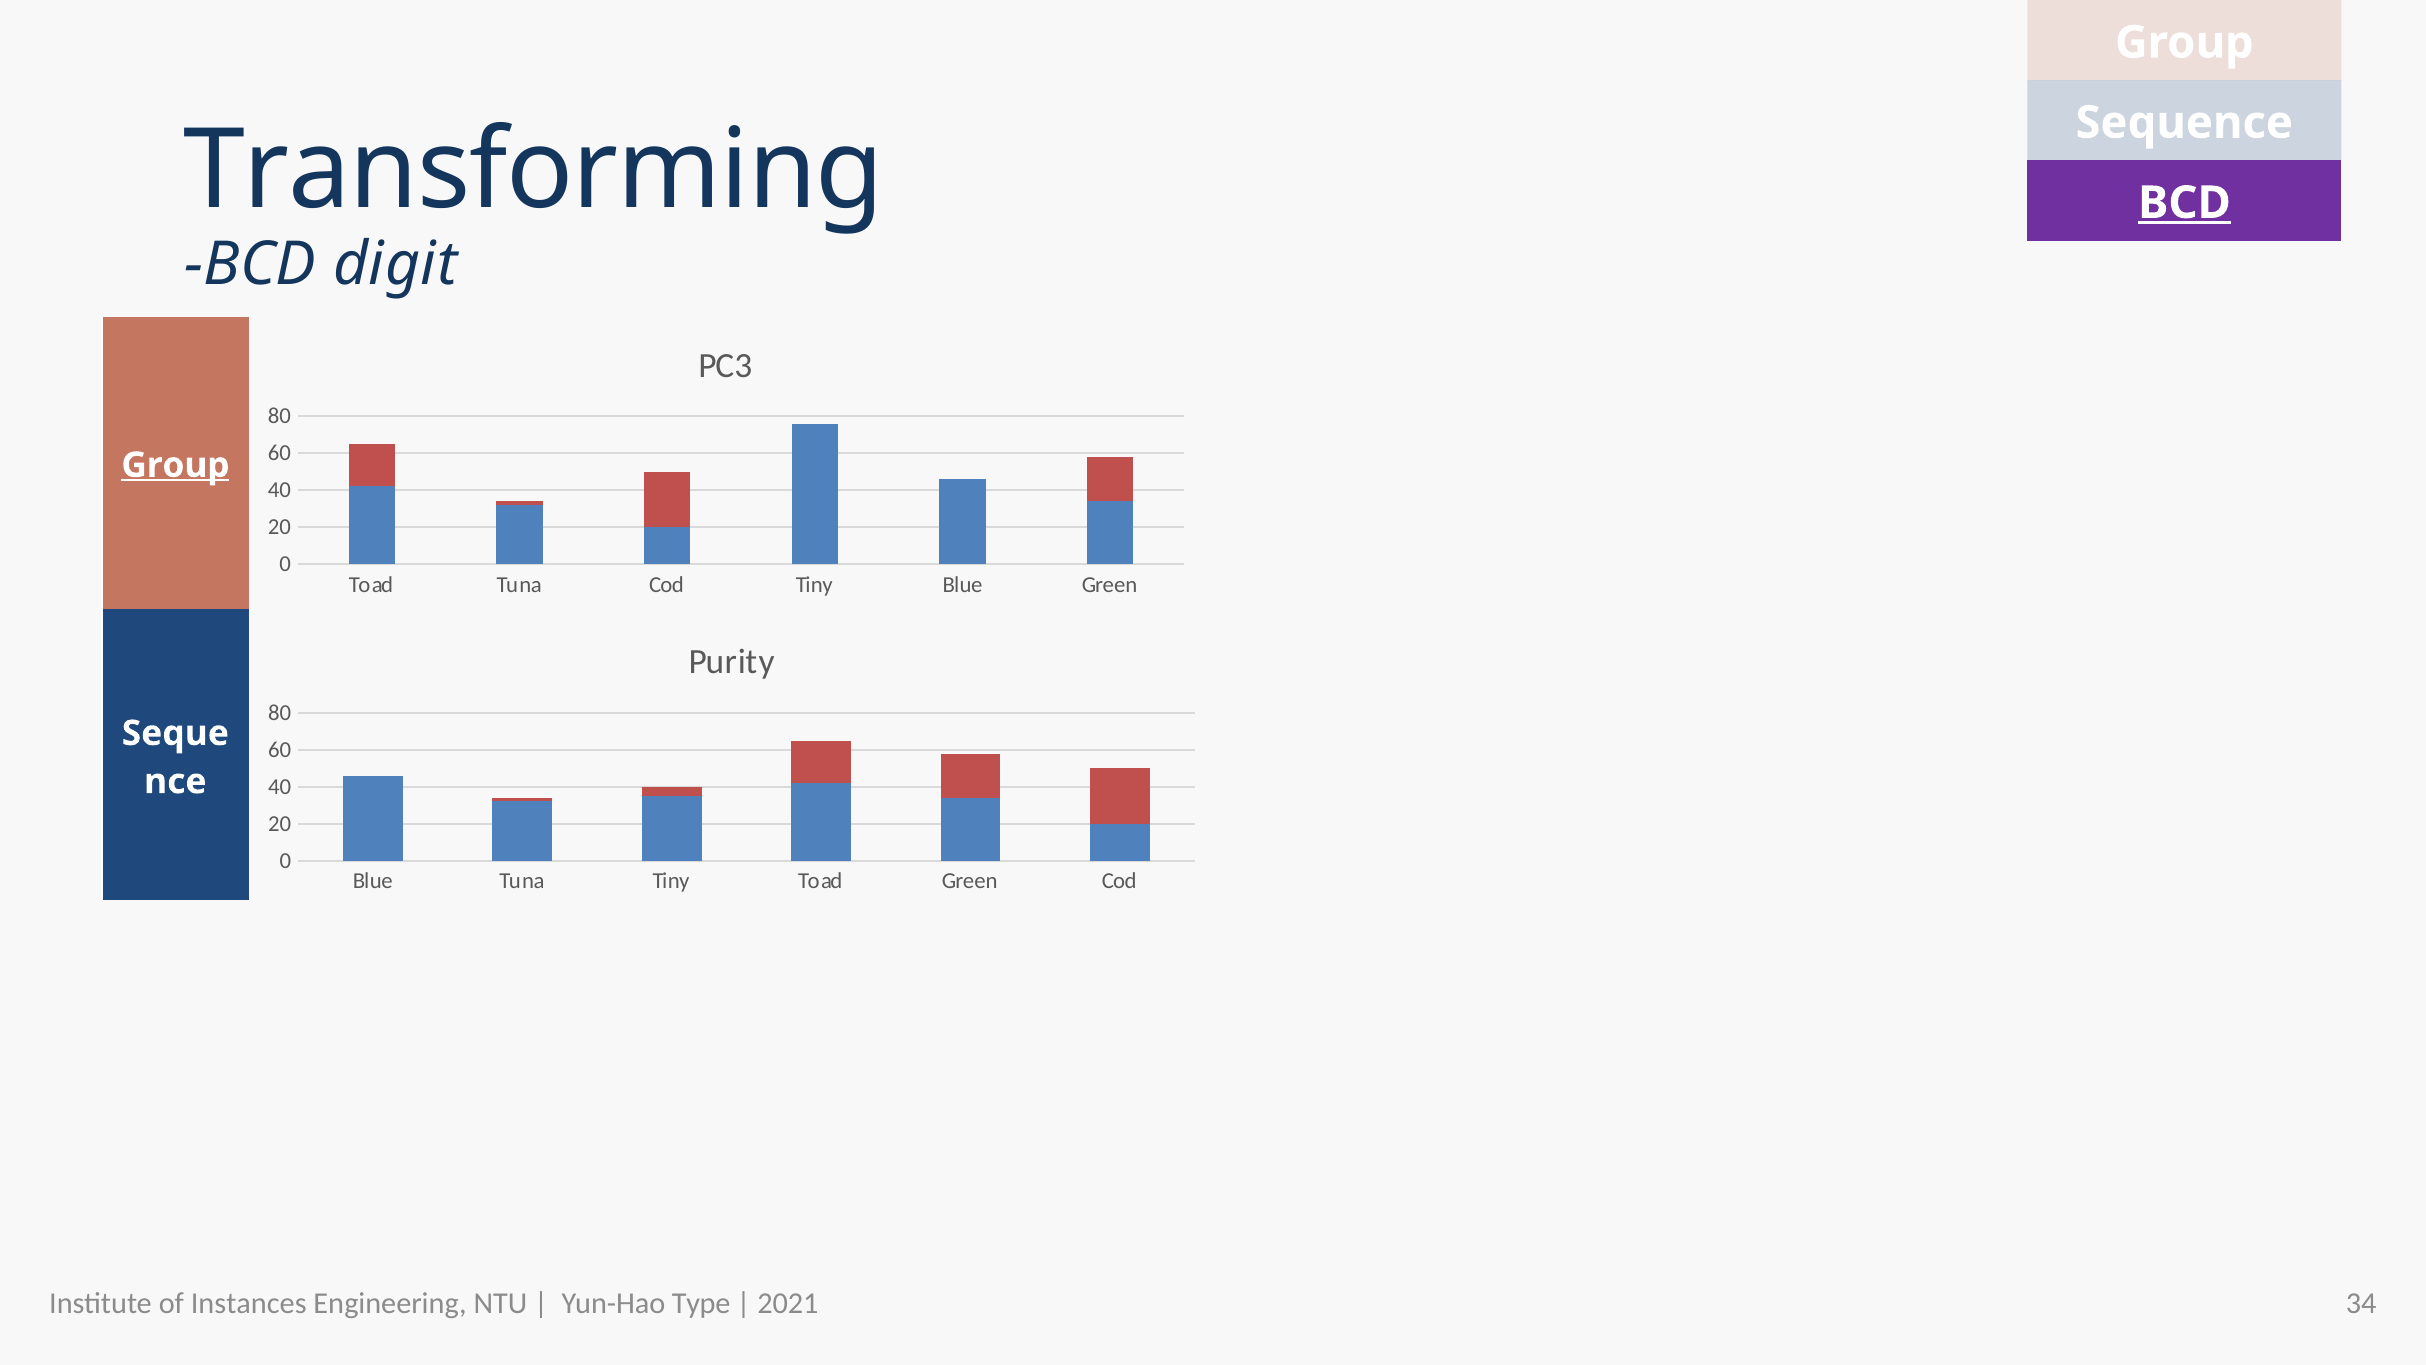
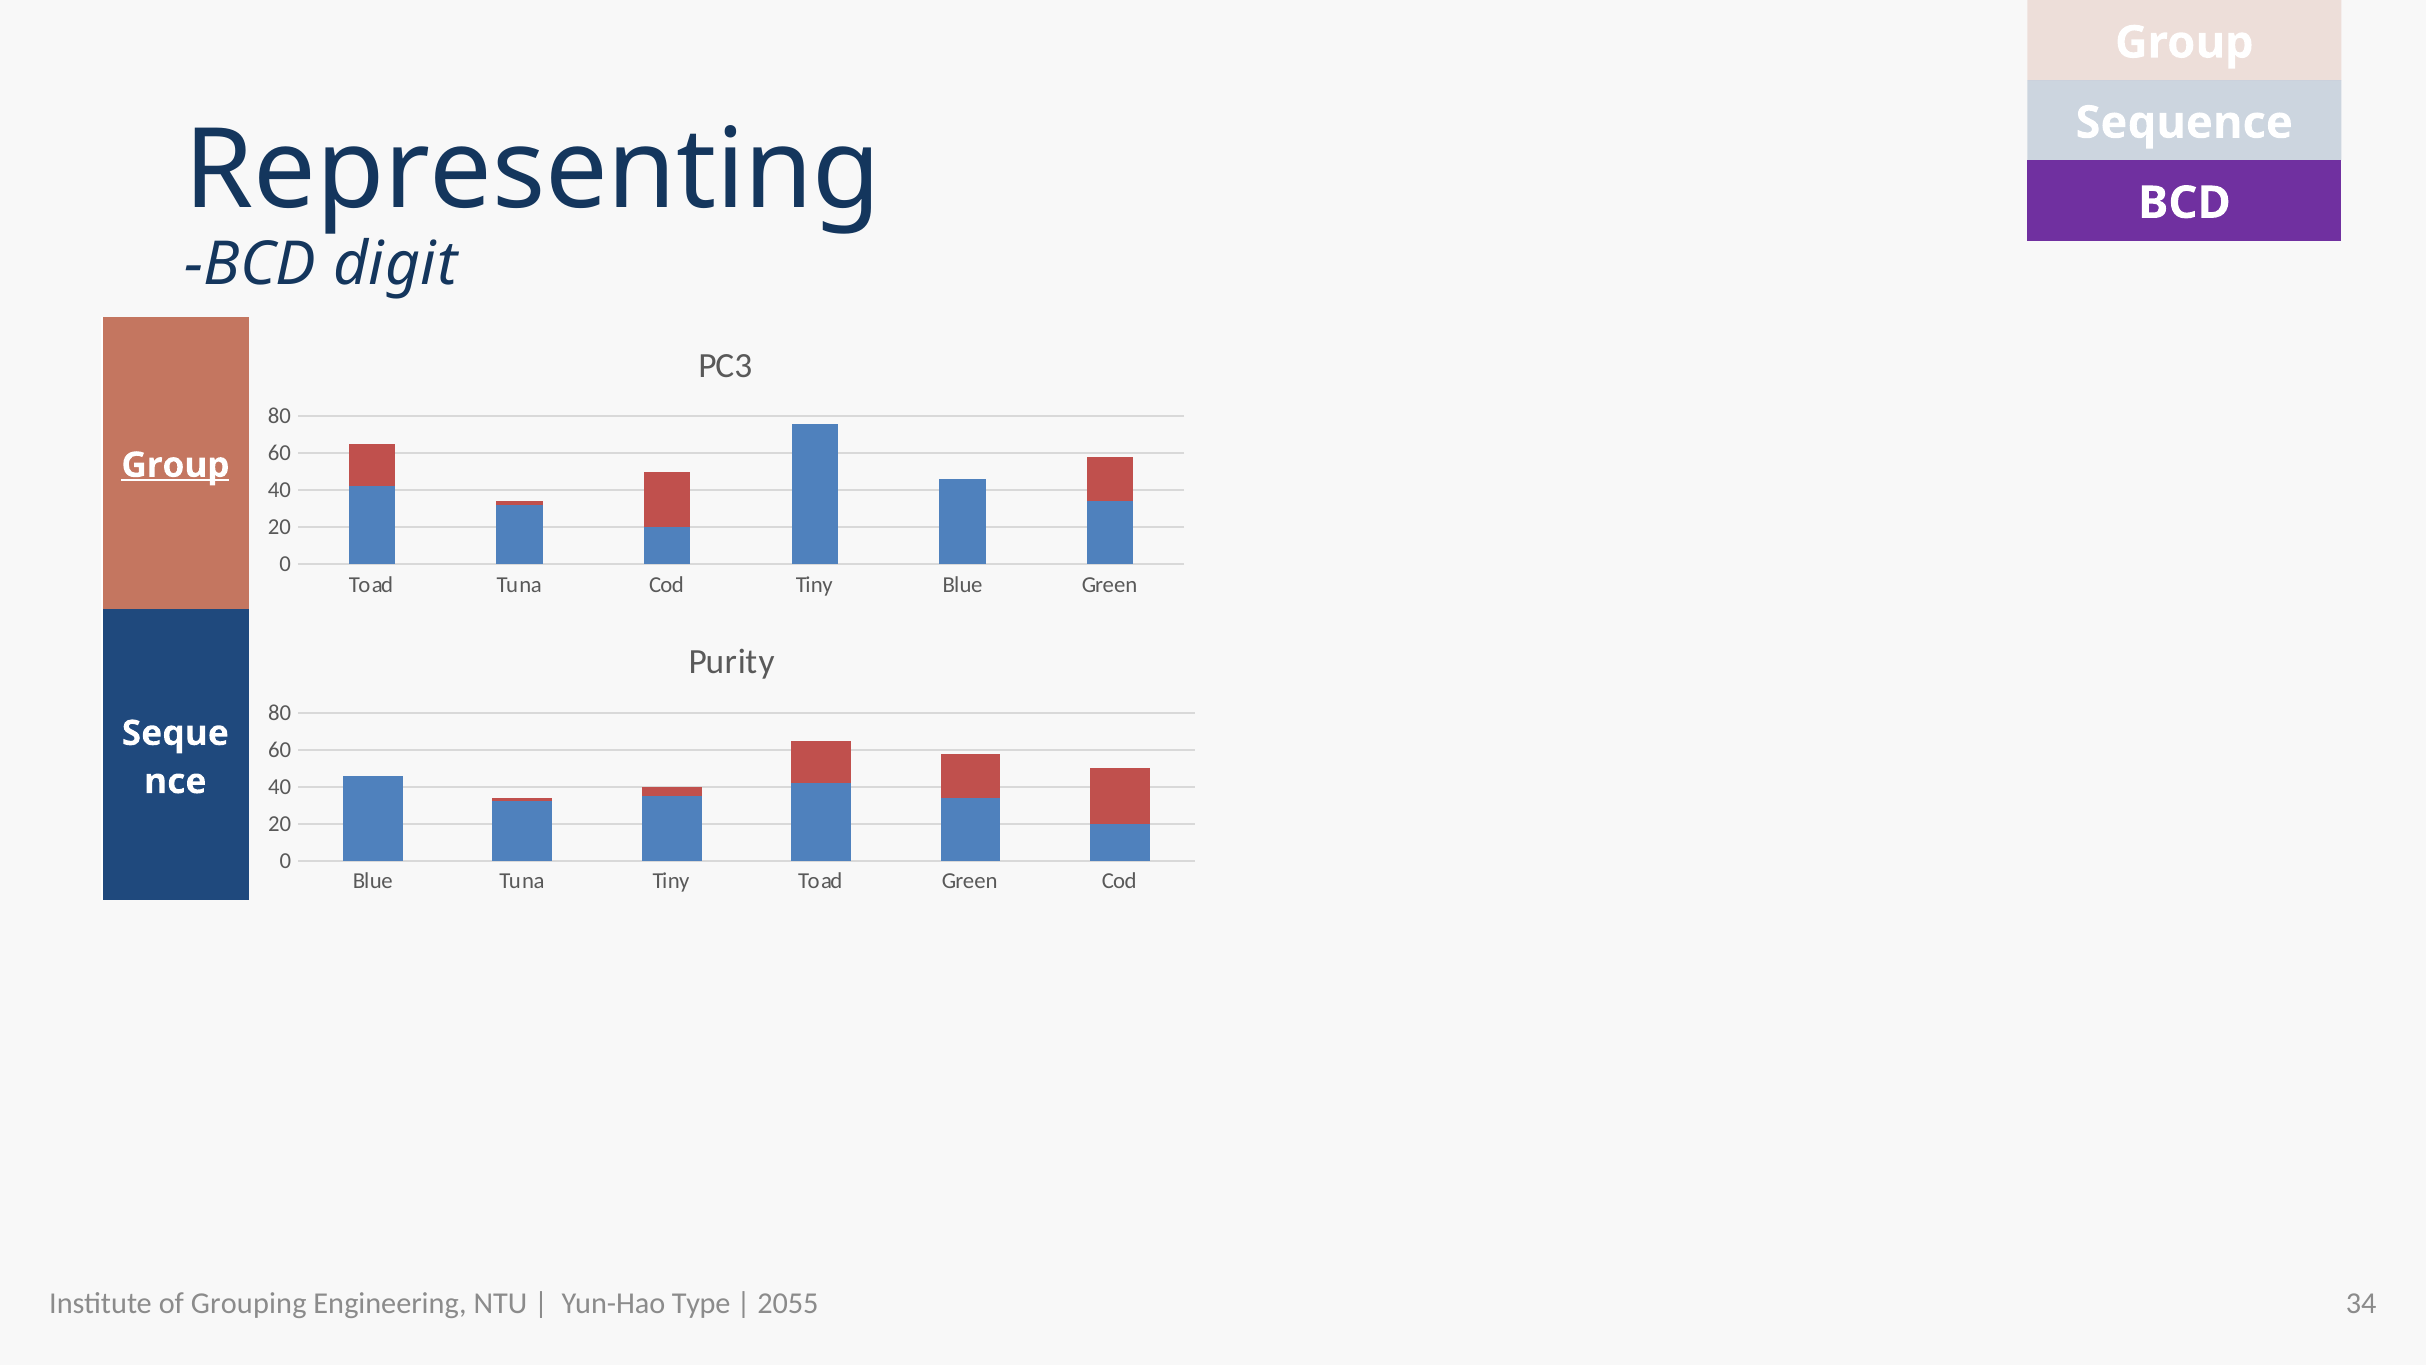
Transforming: Transforming -> Representing (533, 171)
BCD underline: present -> none (2184, 203)
Instances: Instances -> Grouping (249, 1303)
2021: 2021 -> 2055 (788, 1303)
